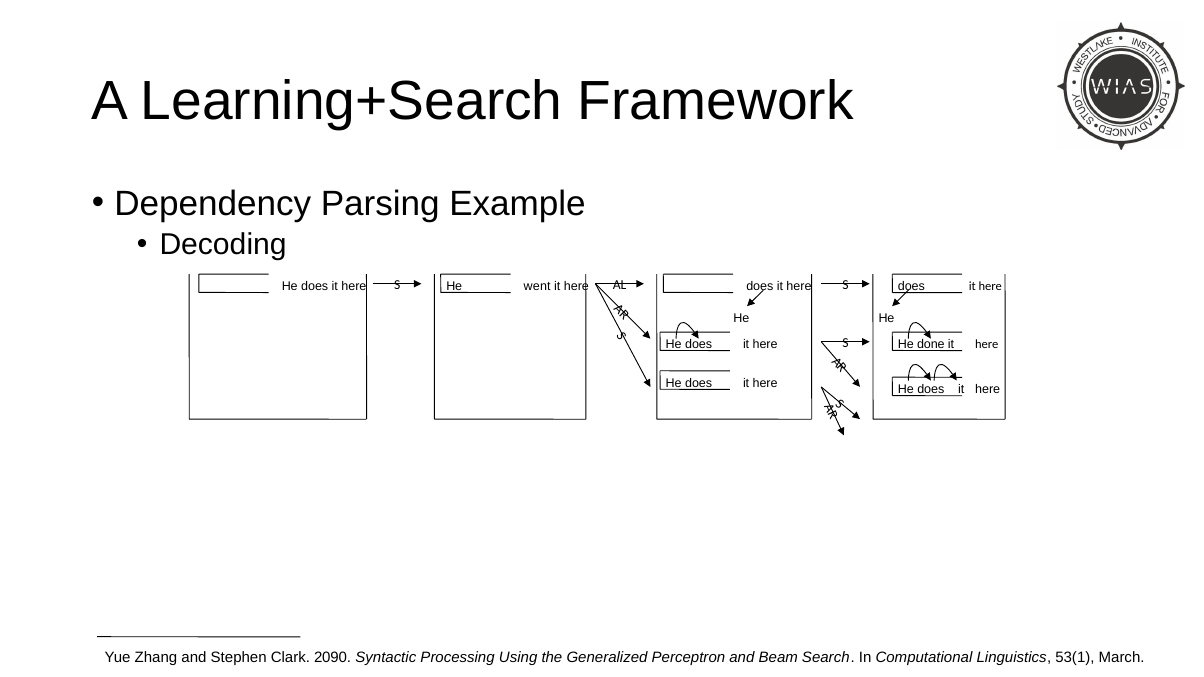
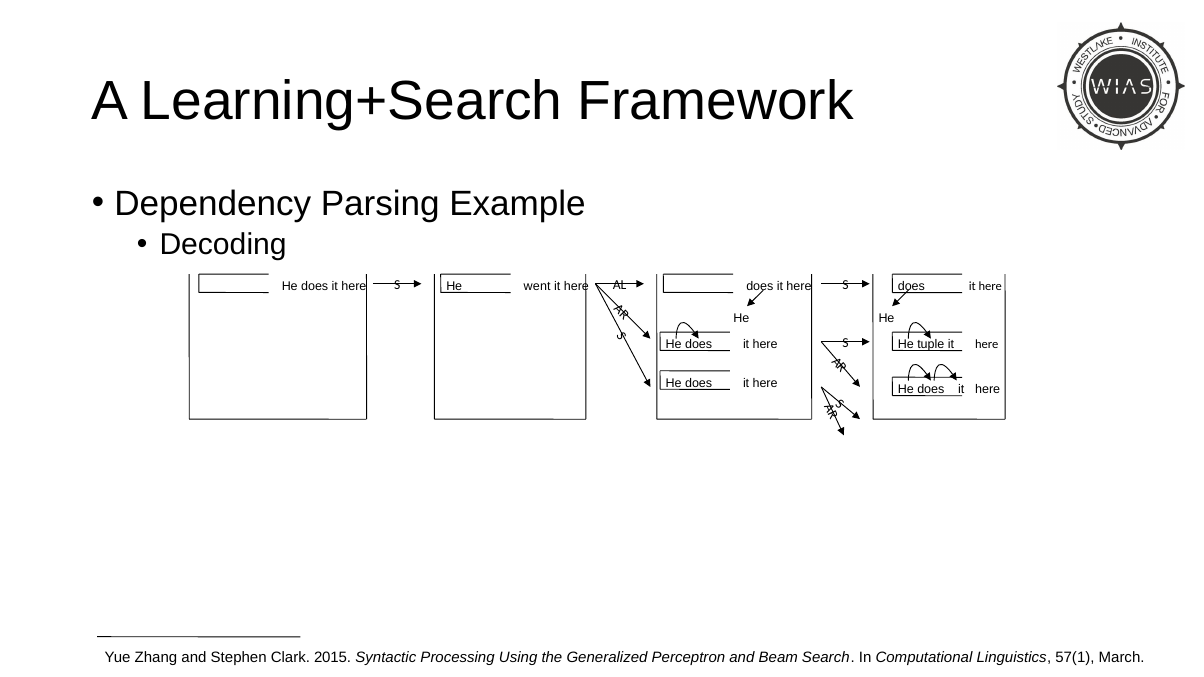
done: done -> tuple (931, 345)
2090: 2090 -> 2015 (333, 658)
53(1: 53(1 -> 57(1 (1075, 658)
